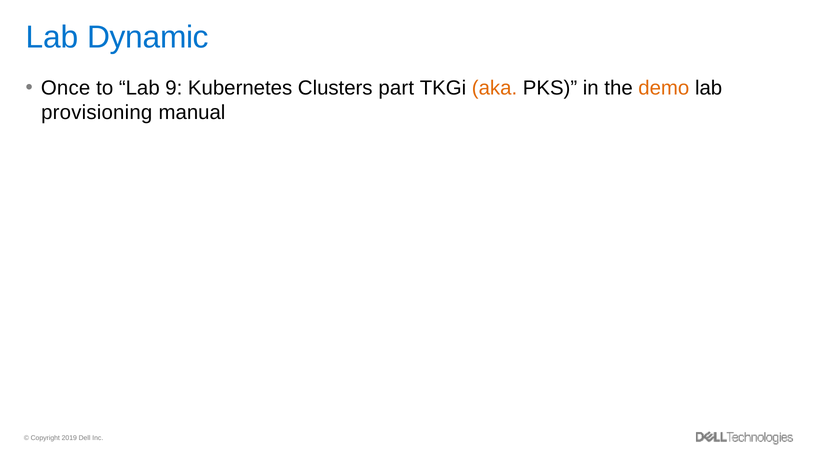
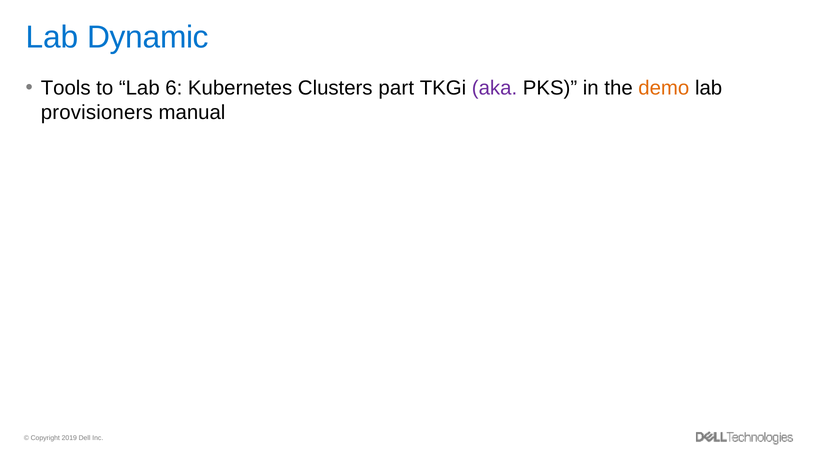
Once: Once -> Tools (66, 88)
9: 9 -> 6 (174, 88)
aka colour: orange -> purple (495, 88)
provisioning: provisioning -> provisioners (97, 113)
